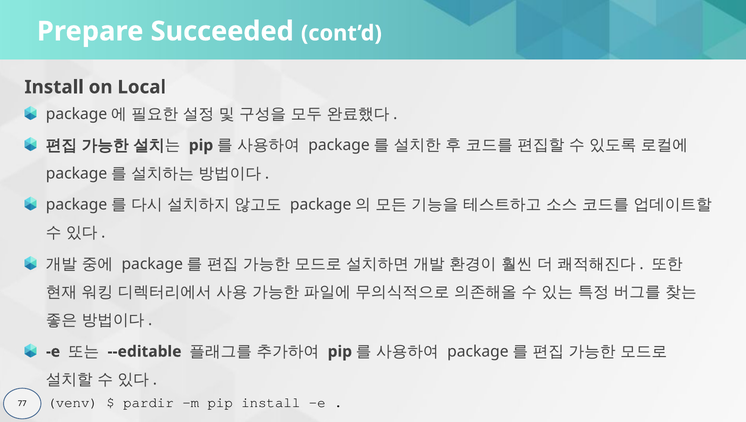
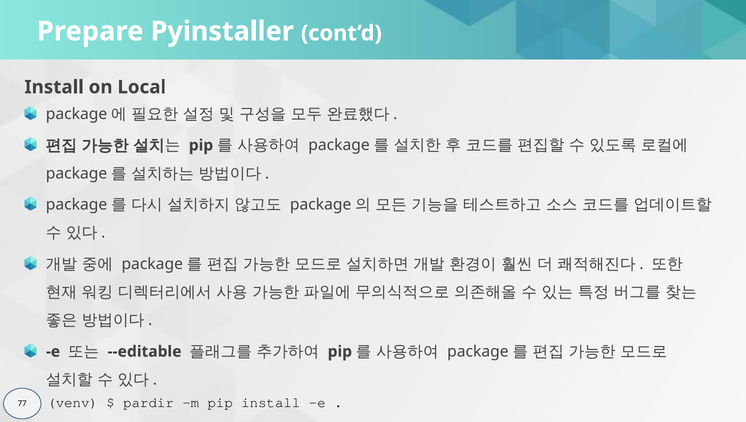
Succeeded: Succeeded -> Pyinstaller (222, 31)
